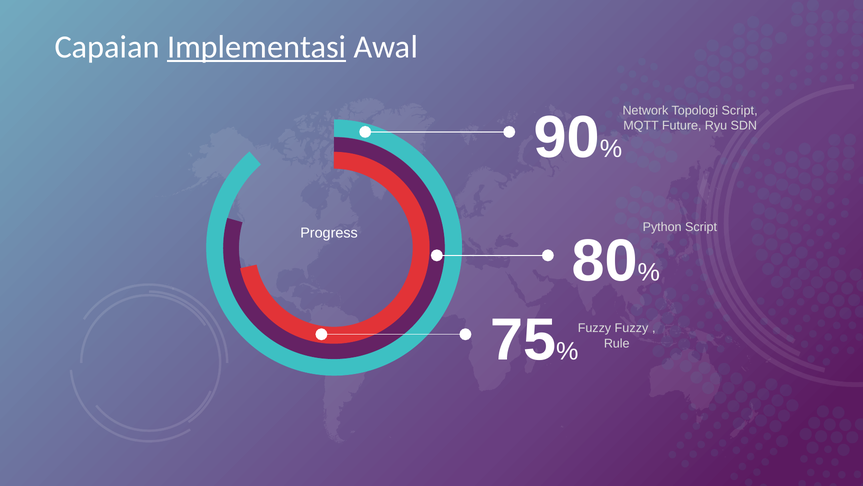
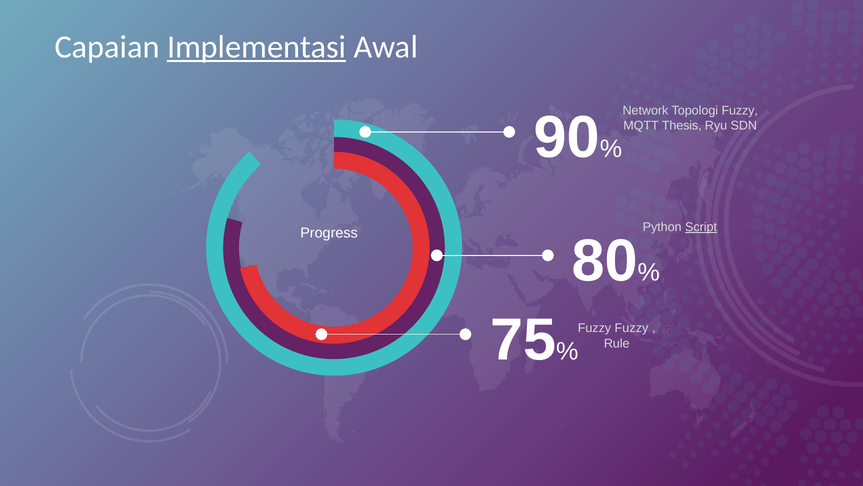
Topologi Script: Script -> Fuzzy (740, 110)
Future: Future -> Thesis (682, 125)
Script underline: none -> present (701, 227)
